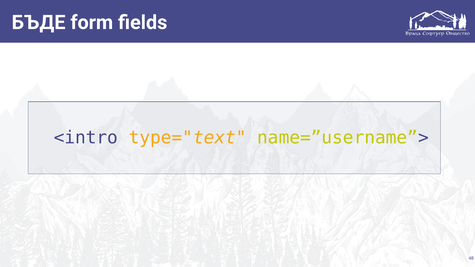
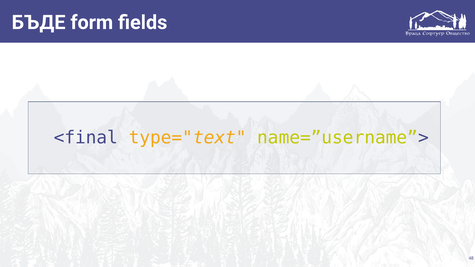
<intro: <intro -> <final (86, 138)
